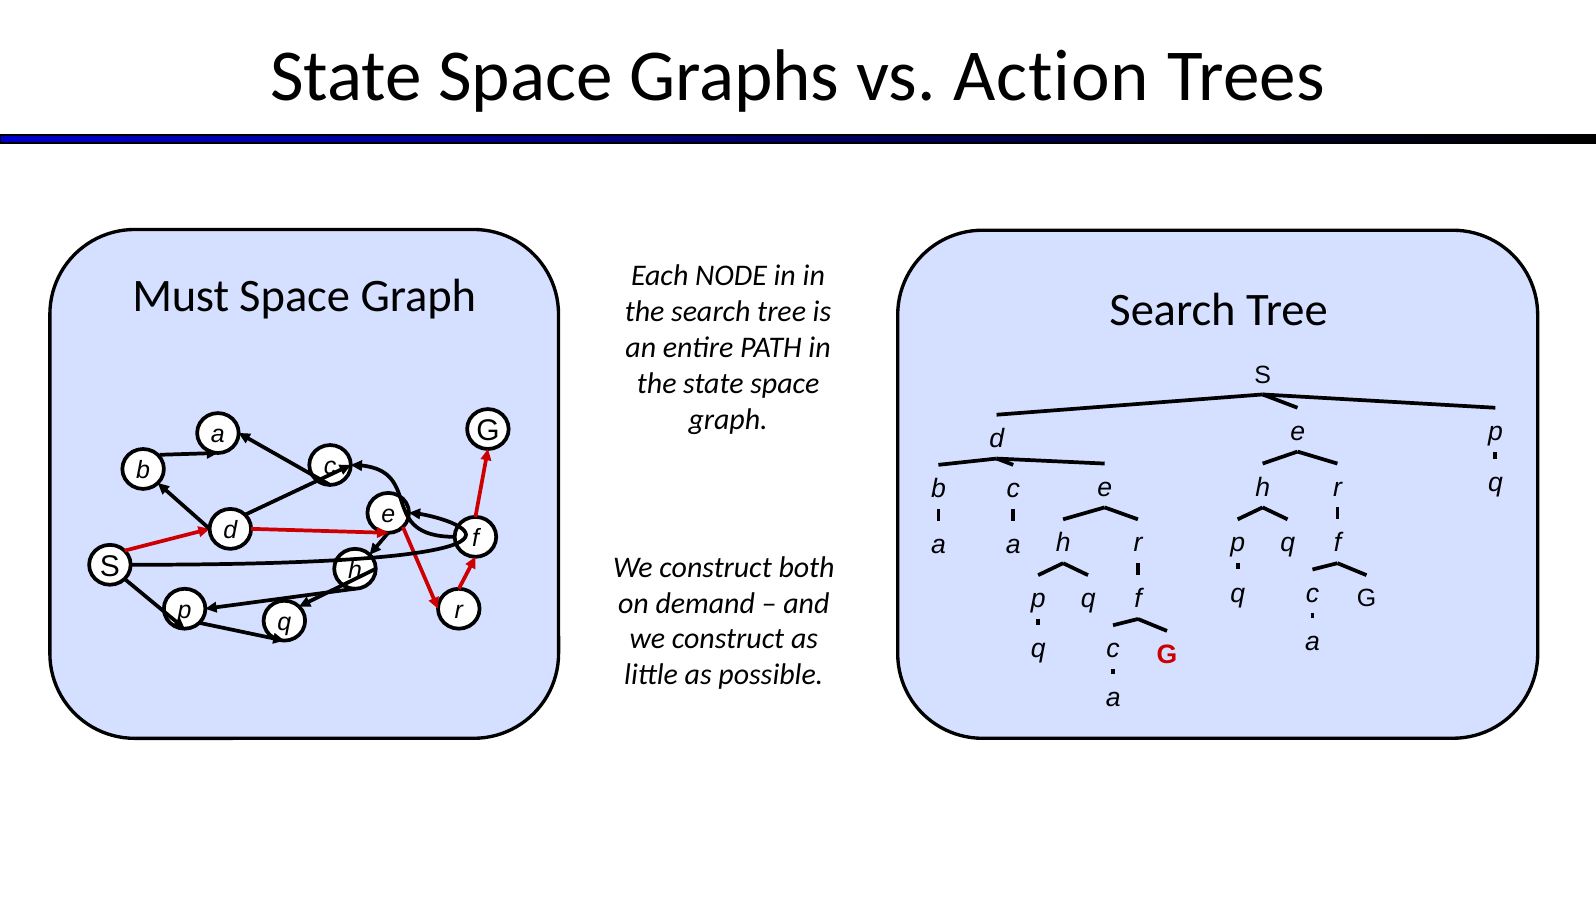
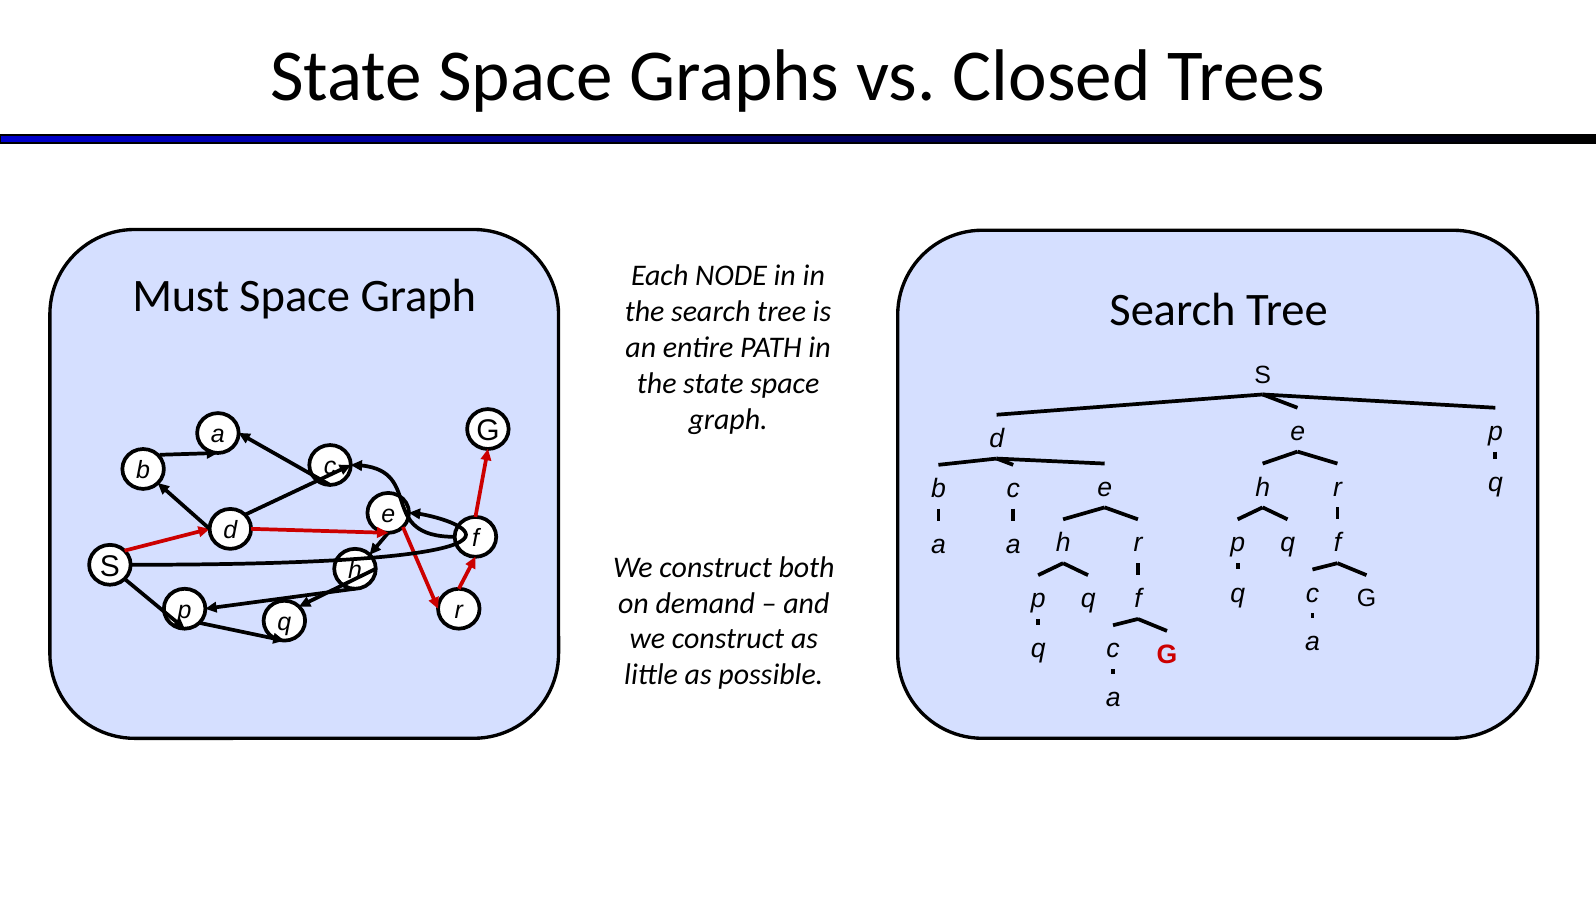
Action: Action -> Closed (1052, 77)
